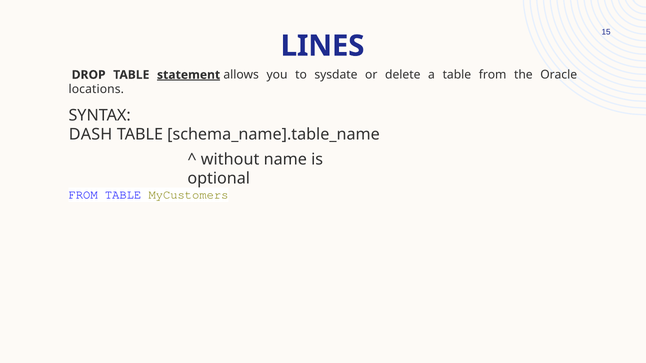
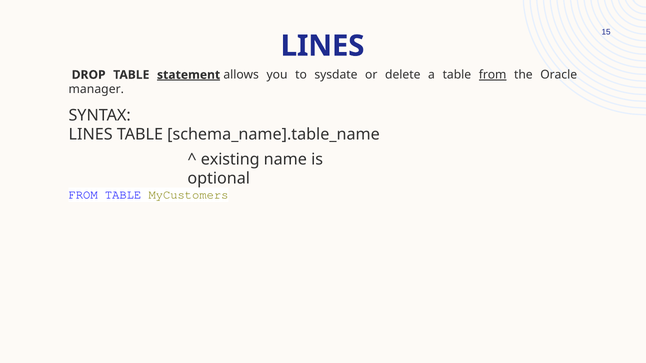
from underline: none -> present (493, 75)
locations: locations -> manager (96, 89)
DASH: DASH -> LINES (91, 135)
without: without -> existing (230, 159)
